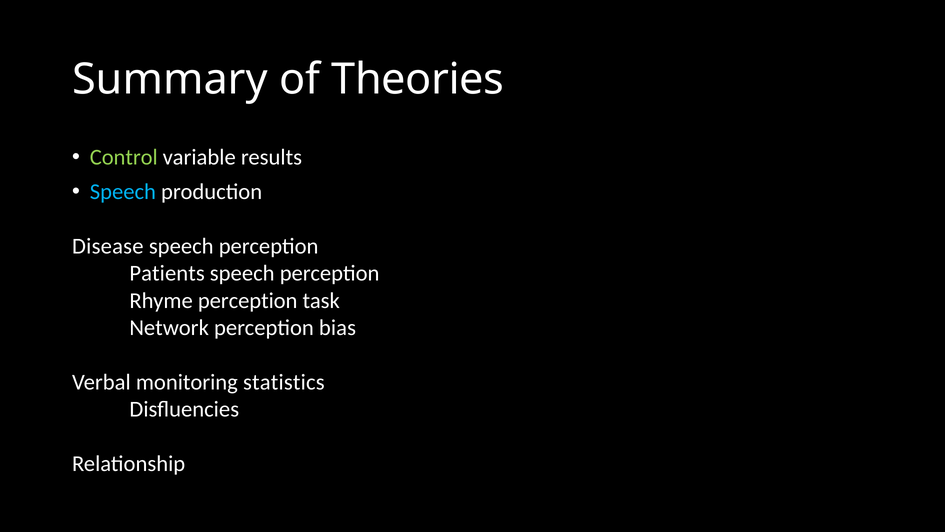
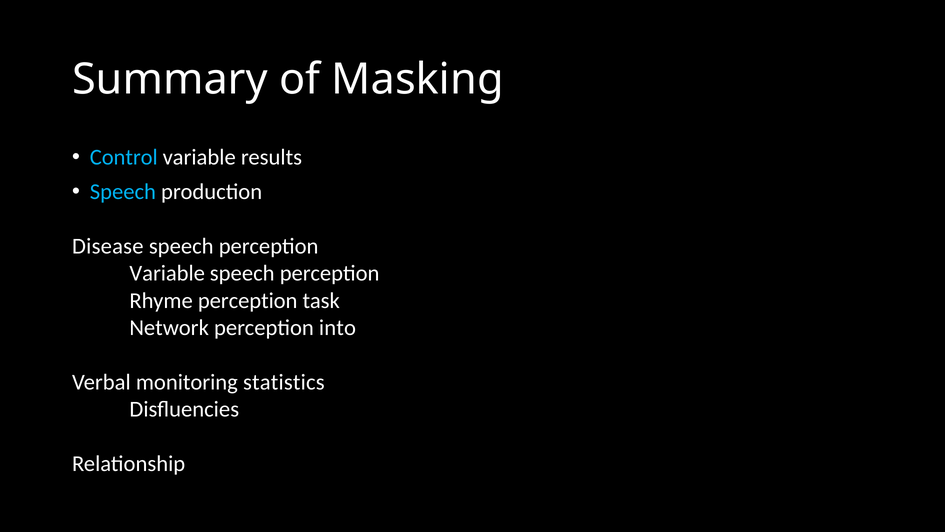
Theories: Theories -> Masking (417, 79)
Control colour: light green -> light blue (124, 157)
Patients: Patients -> Variable (167, 273)
bias: bias -> into (337, 328)
